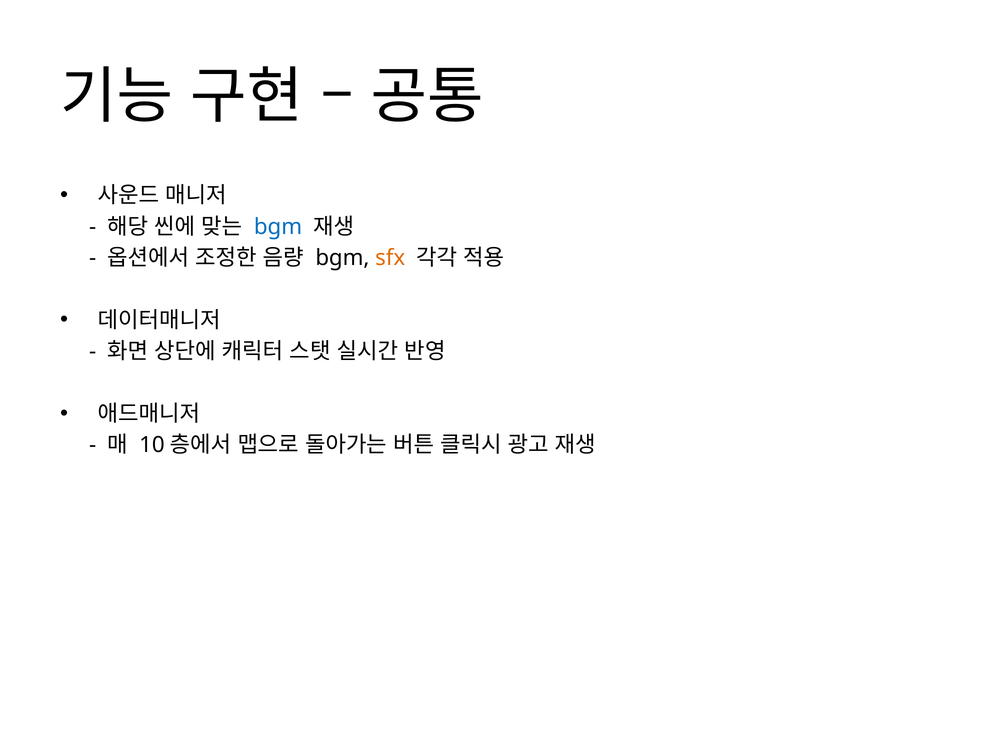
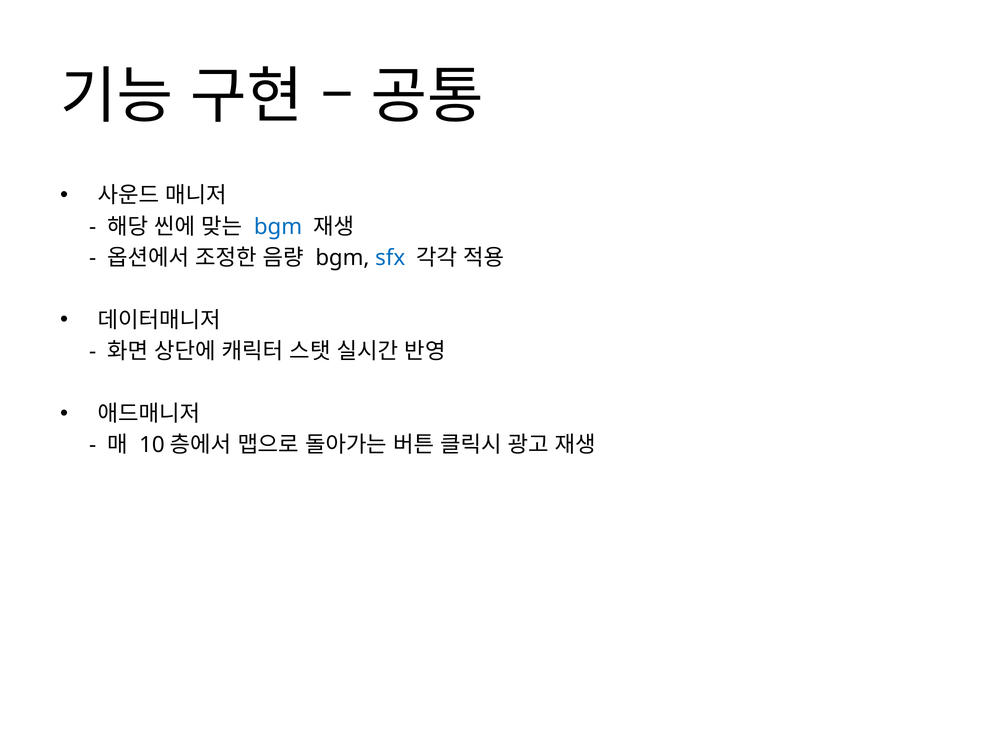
sfx colour: orange -> blue (390, 258)
